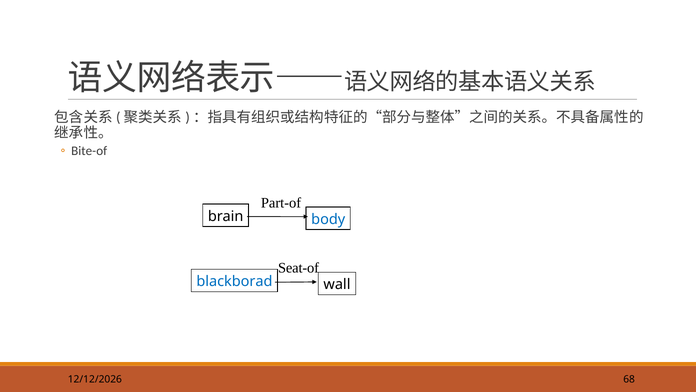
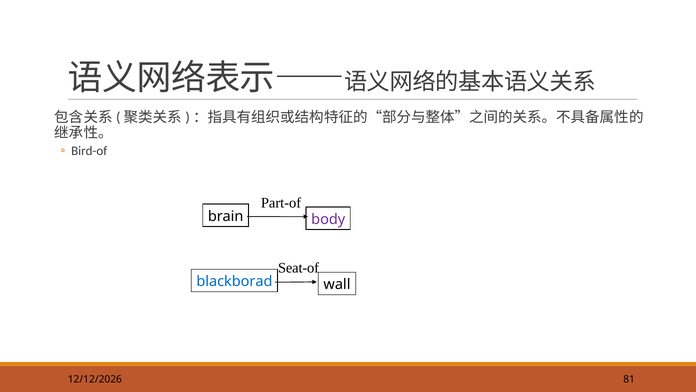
Bite-of: Bite-of -> Bird-of (89, 151)
body colour: blue -> purple (328, 219)
68: 68 -> 81 (629, 379)
